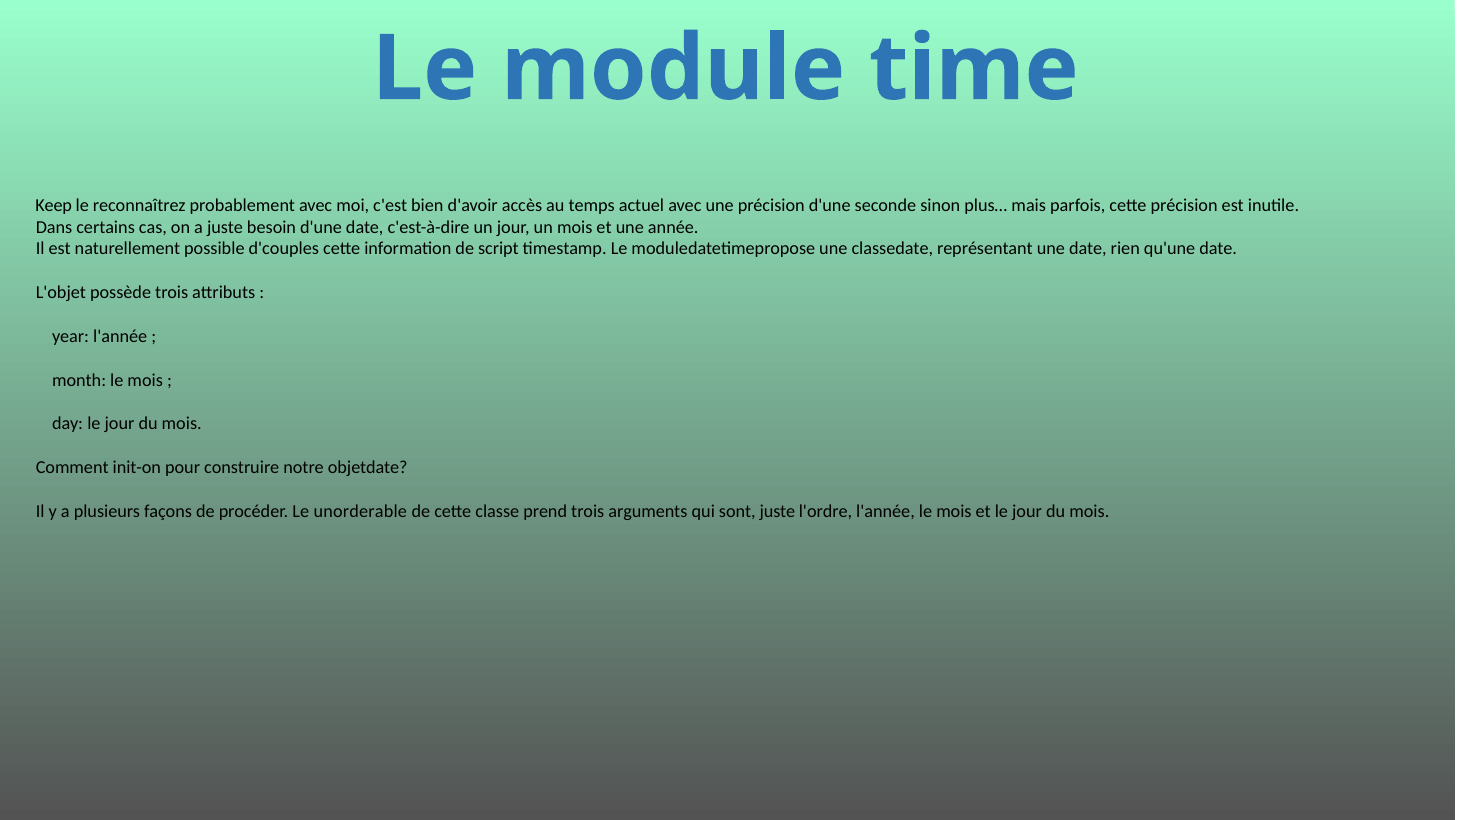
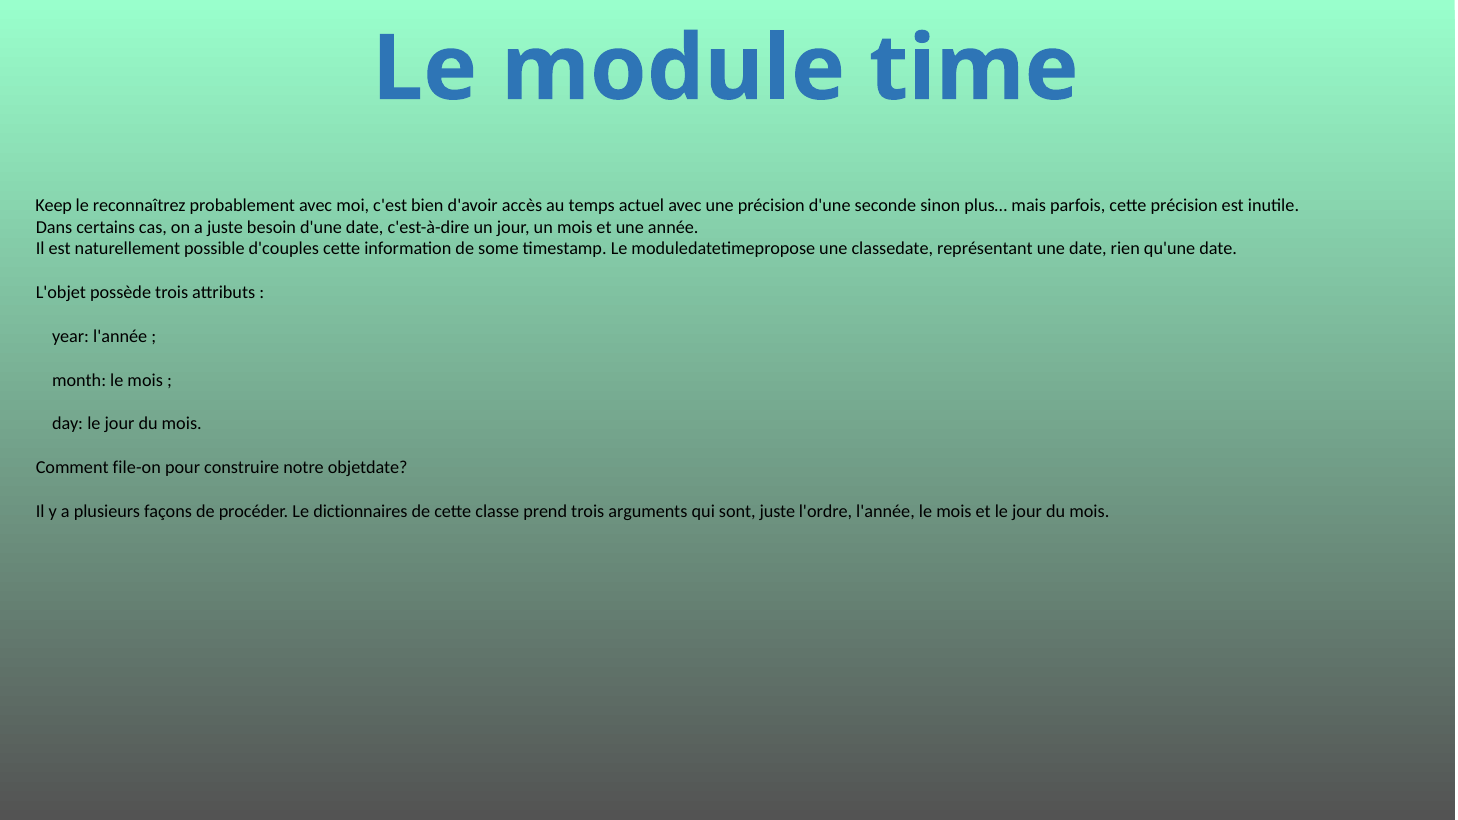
script: script -> some (498, 249)
init-on: init-on -> file-on (137, 468)
unorderable: unorderable -> dictionnaires (360, 511)
